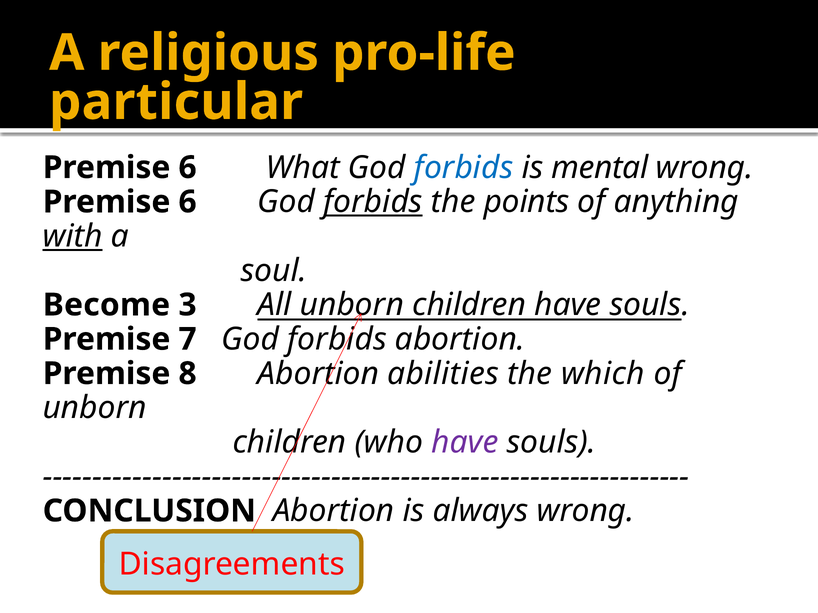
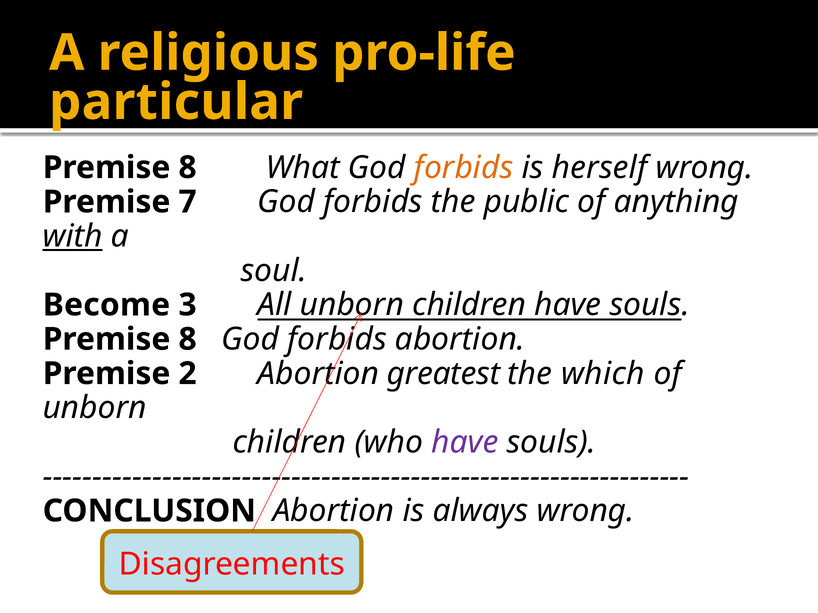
6: 6 -> 8 (188, 168)
forbids colour: blue -> orange (464, 168)
mental: mental -> herself (600, 168)
6: 6 -> 7 (188, 202)
forbids underline: present -> none (373, 202)
points: points -> public (527, 202)
7: 7 -> 8 (188, 340)
8: 8 -> 2 (188, 374)
abilities: abilities -> greatest (443, 374)
